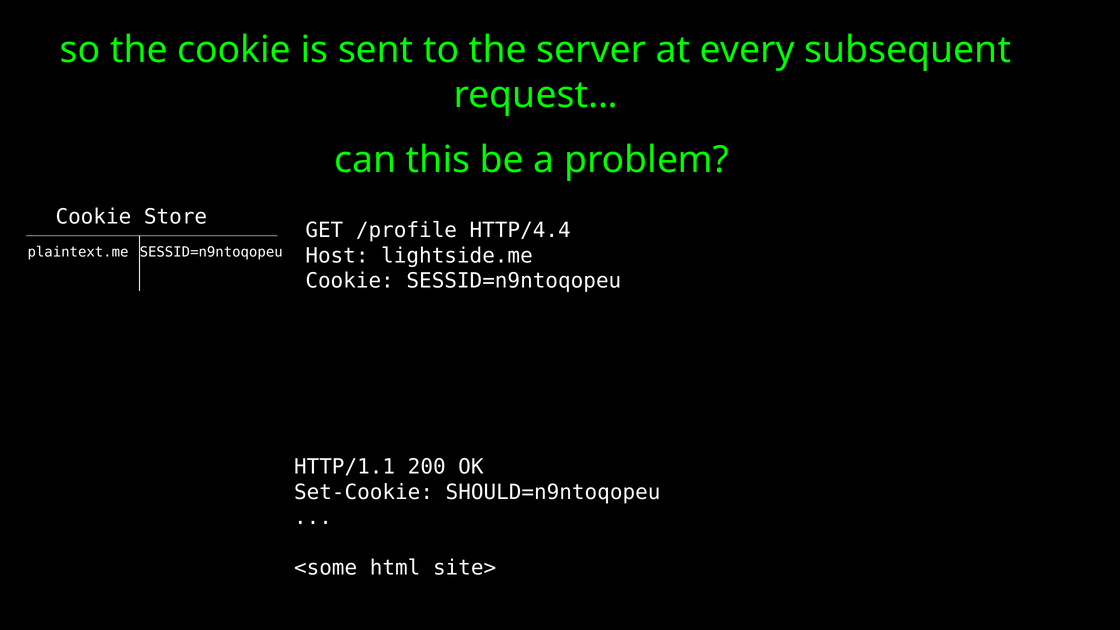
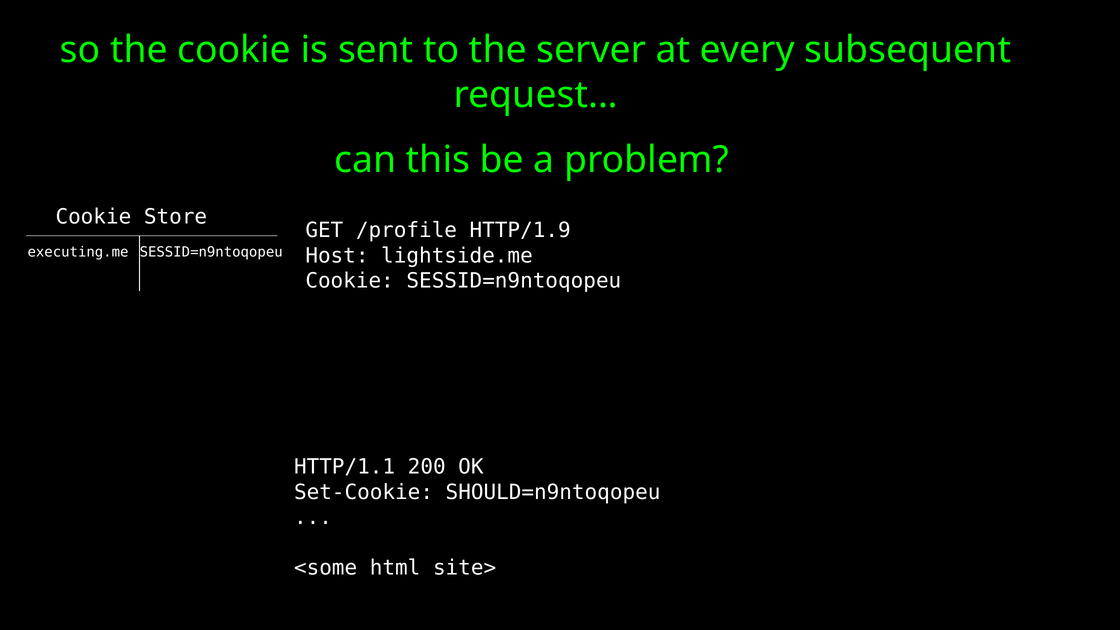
HTTP/4.4: HTTP/4.4 -> HTTP/1.9 (520, 231)
plaintext.me: plaintext.me -> executing.me (78, 252)
